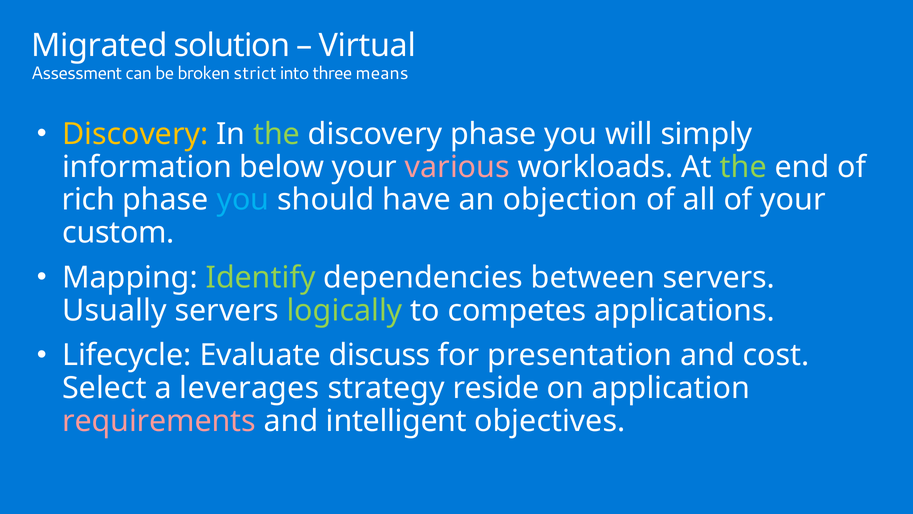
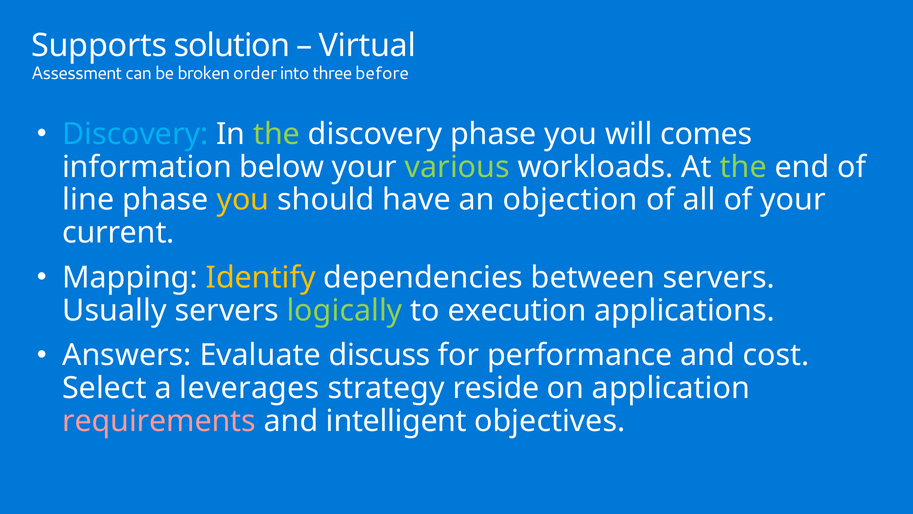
Migrated: Migrated -> Supports (99, 46)
strict: strict -> order (255, 73)
means: means -> before (382, 73)
Discovery colour: yellow -> light blue (135, 134)
simply: simply -> comes (706, 134)
various colour: pink -> light green (457, 167)
rich: rich -> line (88, 200)
you colour: light blue -> yellow (243, 200)
custom: custom -> current (118, 233)
Identify colour: light green -> yellow (261, 277)
competes: competes -> execution (517, 310)
Lifecycle: Lifecycle -> Answers (127, 355)
presentation: presentation -> performance (580, 355)
